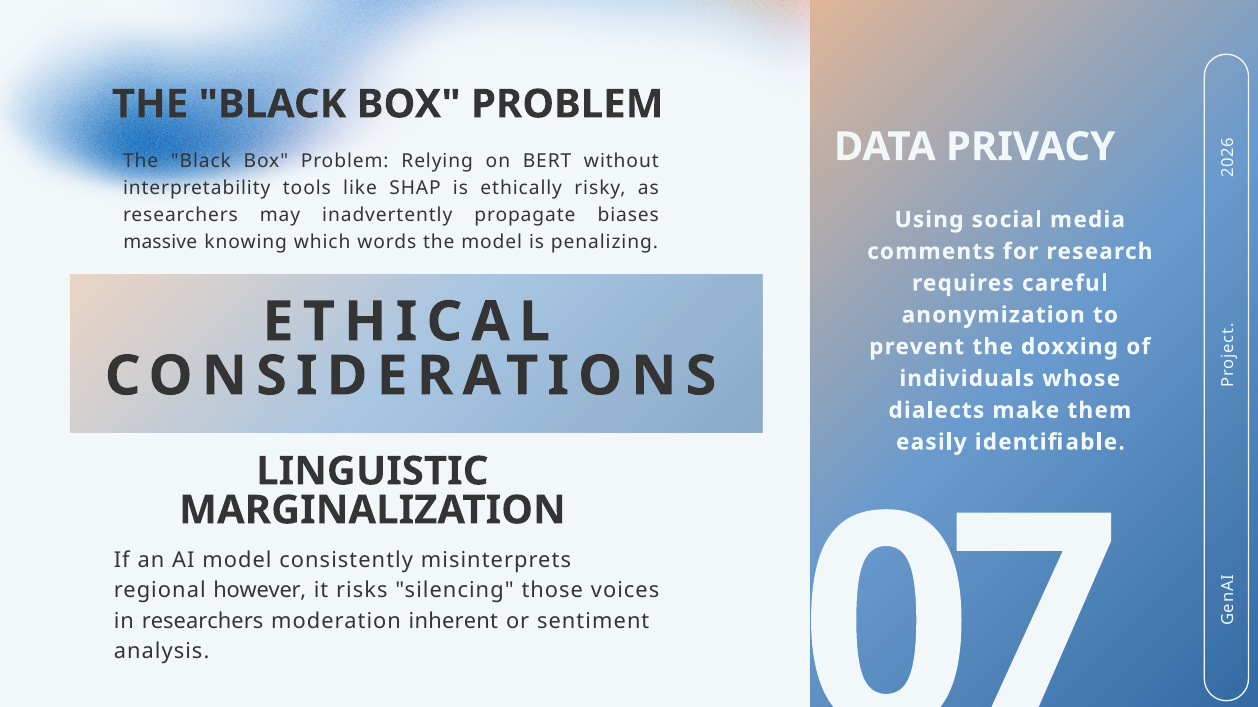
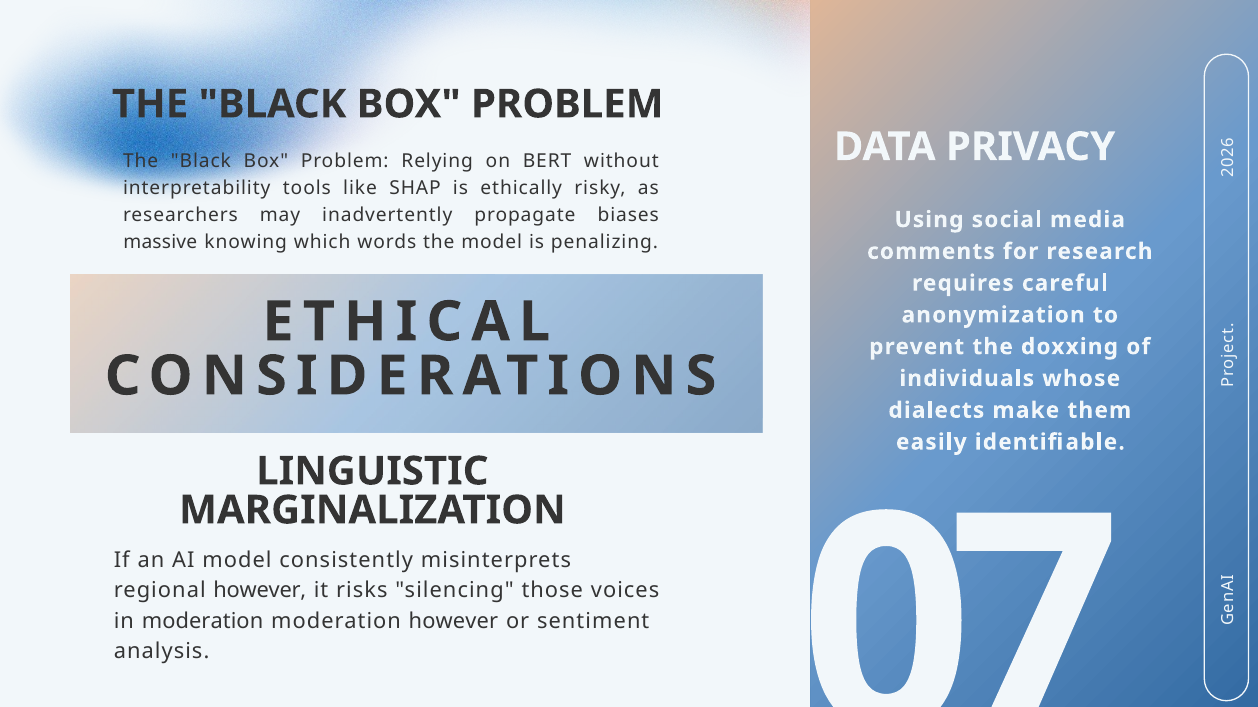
in researchers: researchers -> moderation (203, 622)
moderation inherent: inherent -> however (453, 622)
